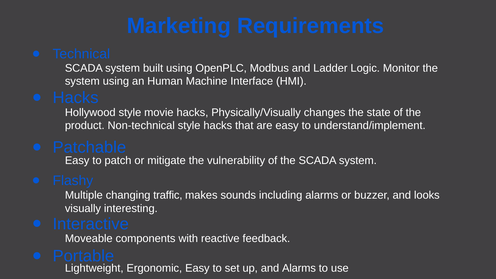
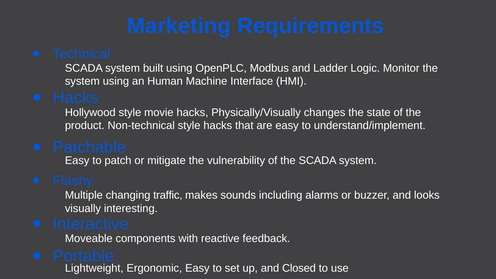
and Alarms: Alarms -> Closed (299, 268)
